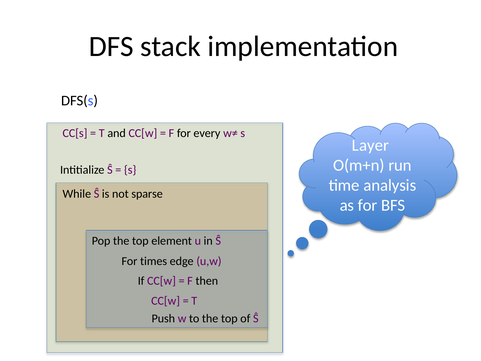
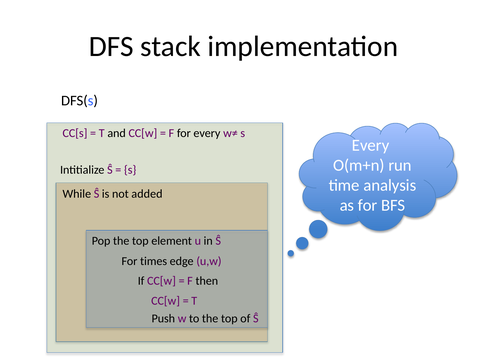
Layer: Layer -> Every (371, 145)
sparse: sparse -> added (147, 194)
